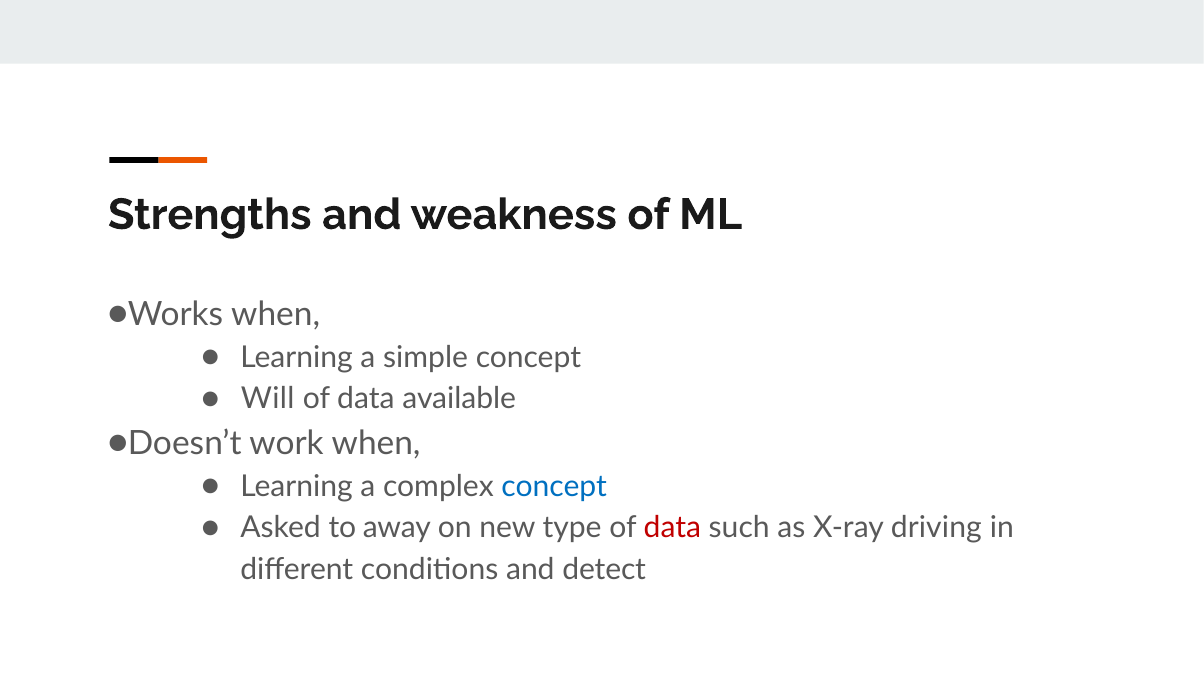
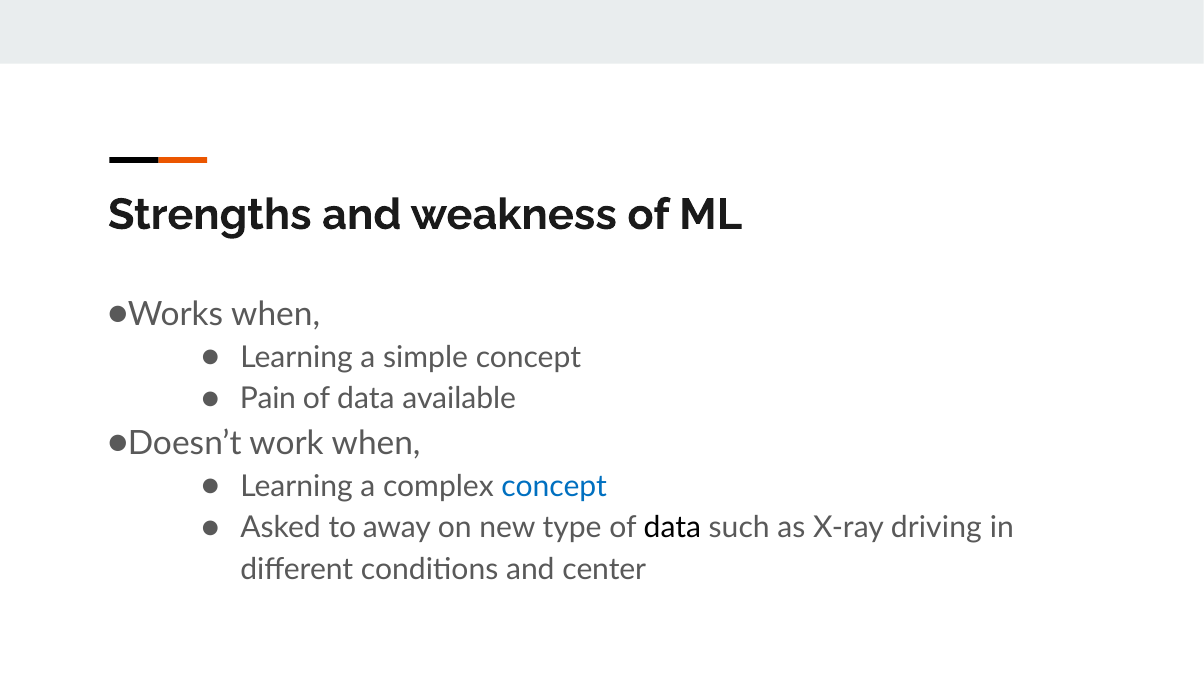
Will: Will -> Pain (268, 399)
data colour: red -> black (672, 528)
detect: detect -> center (604, 570)
